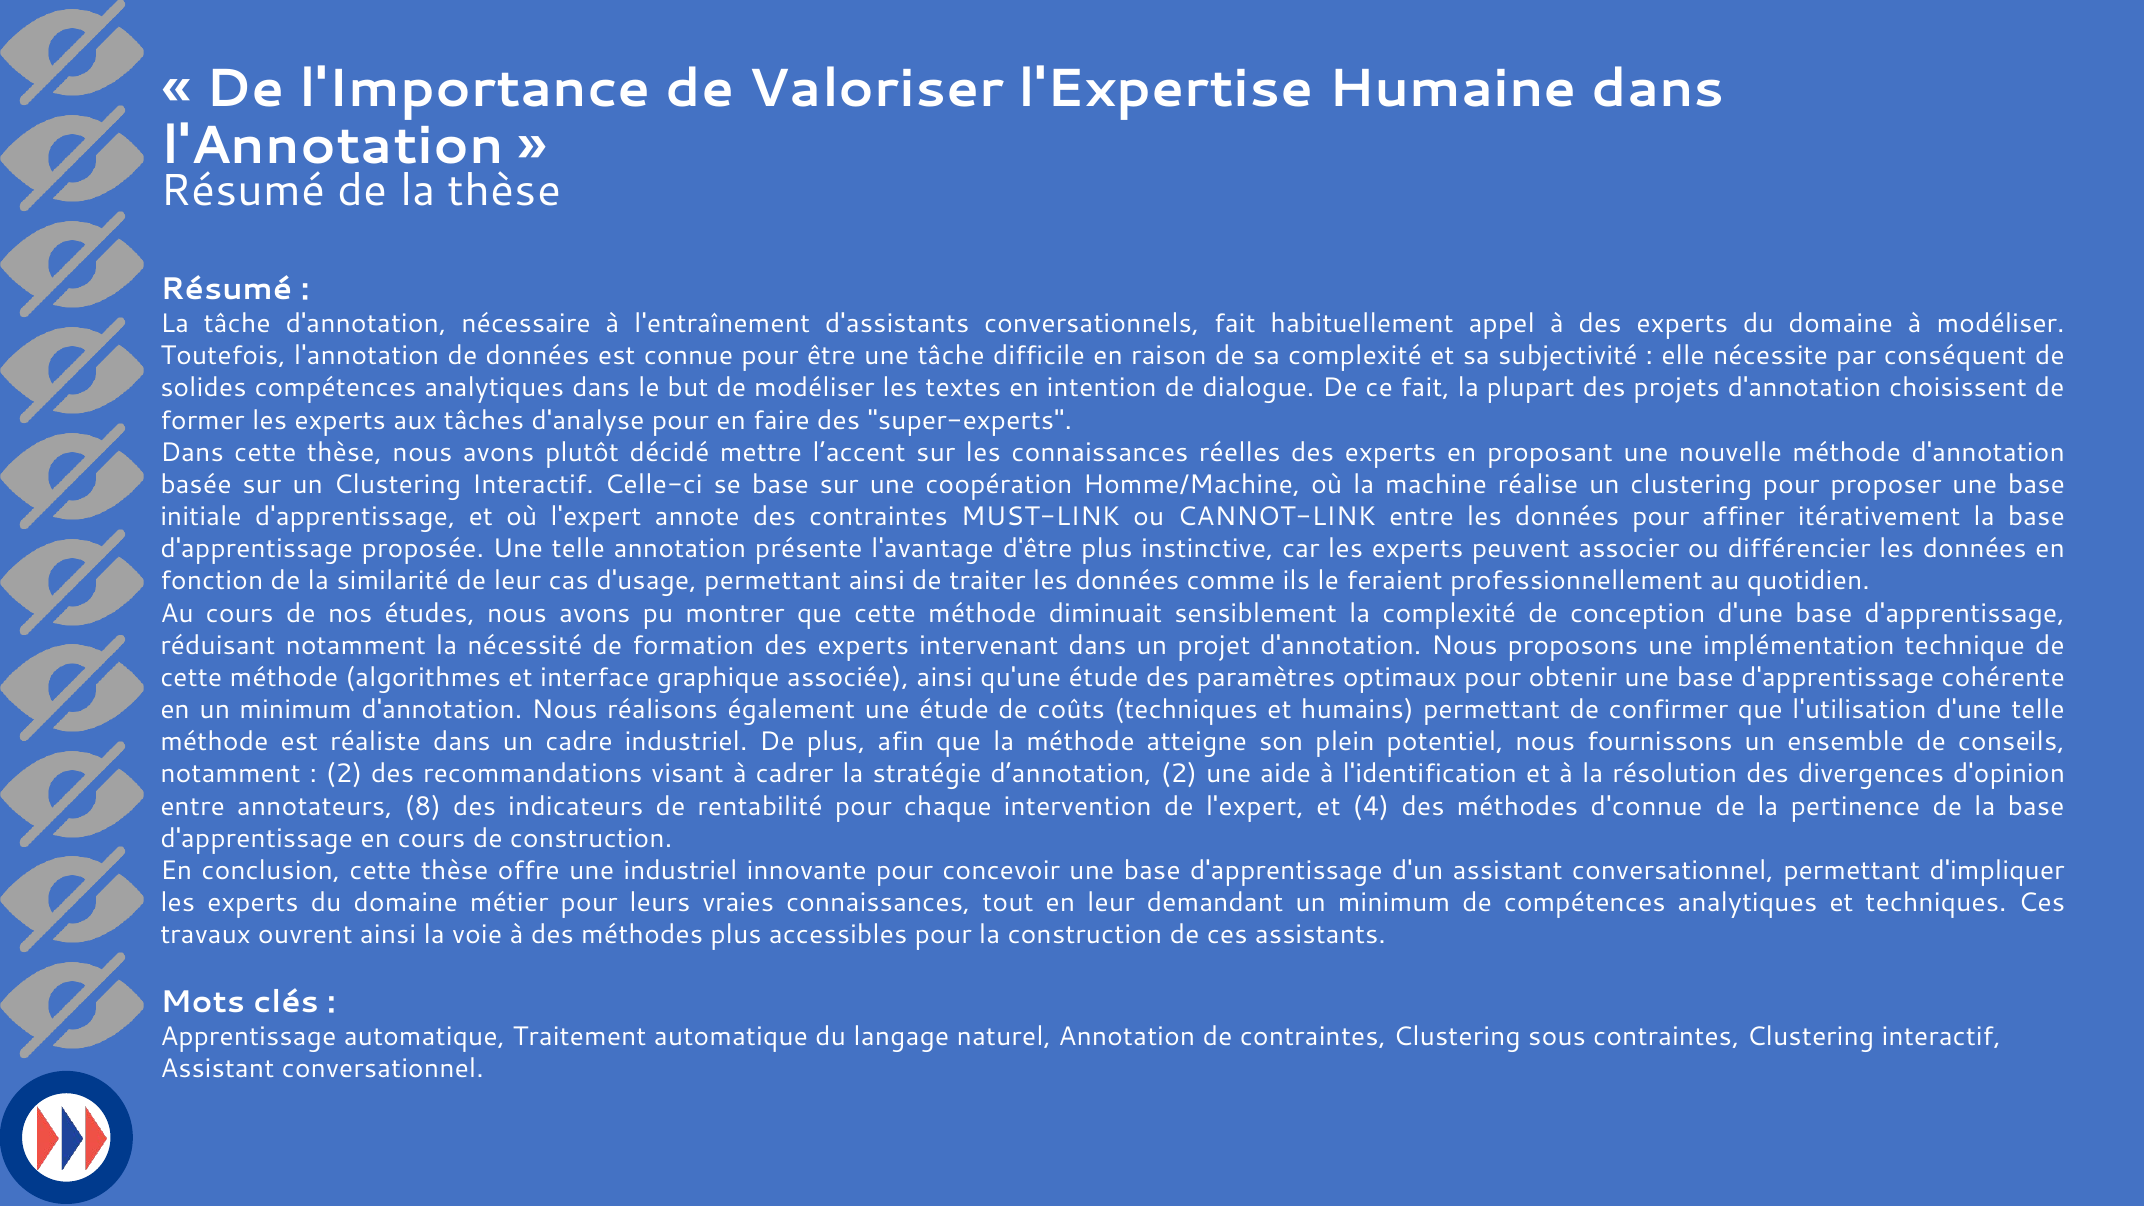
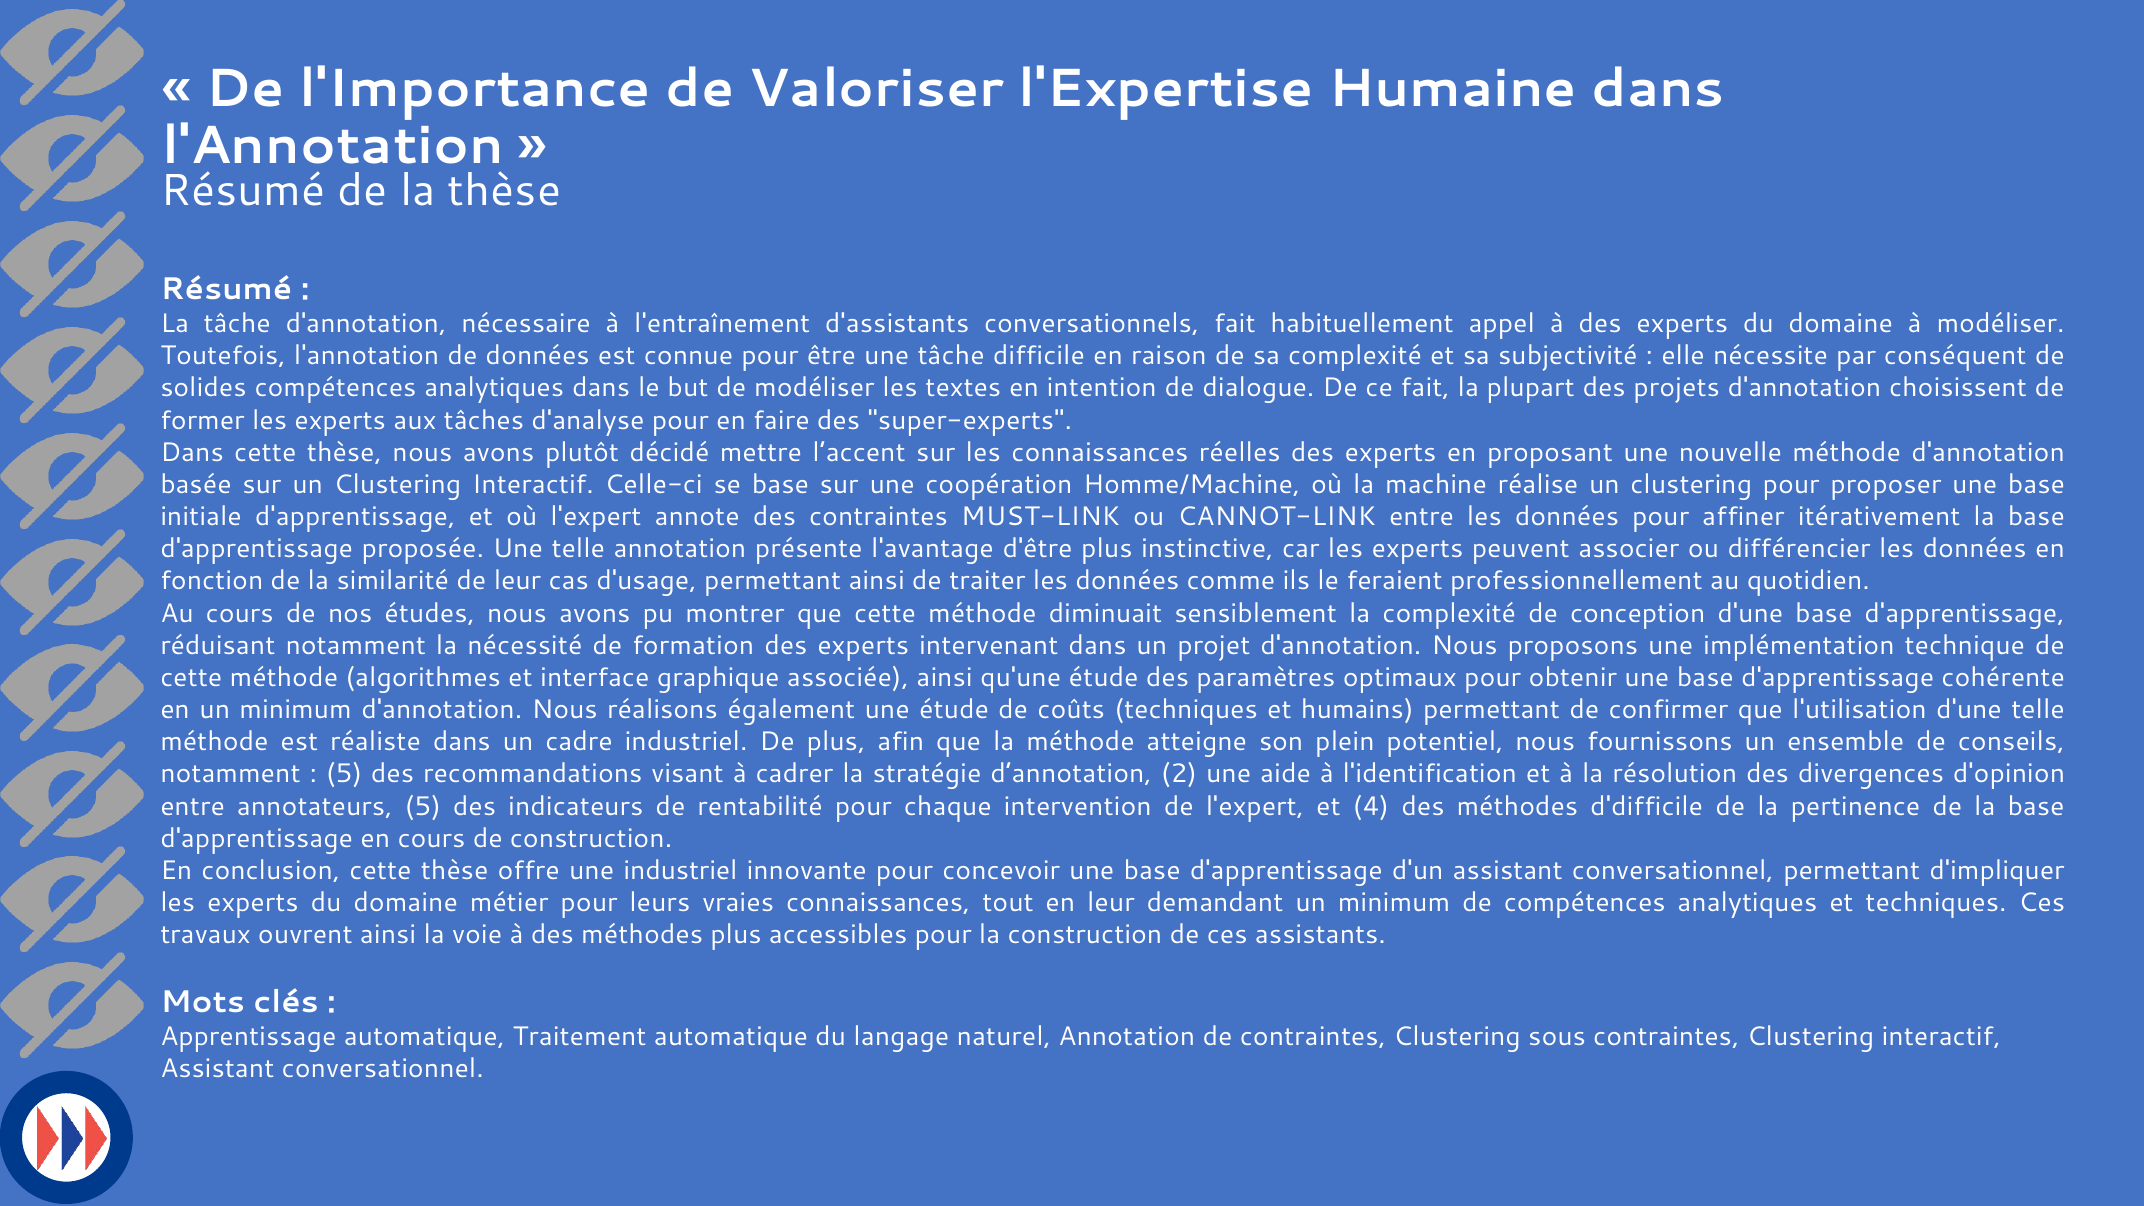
2: 2 -> 5 (344, 774)
annotateurs 8: 8 -> 5 (423, 806)
d'connue: d'connue -> d'difficile (1647, 806)
